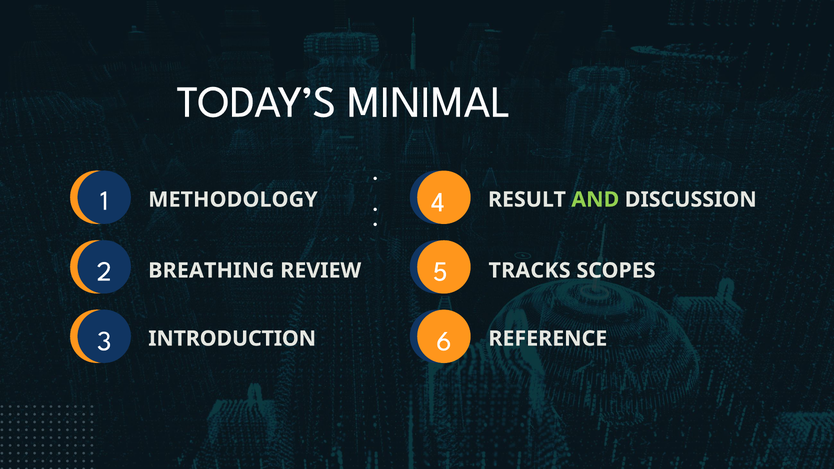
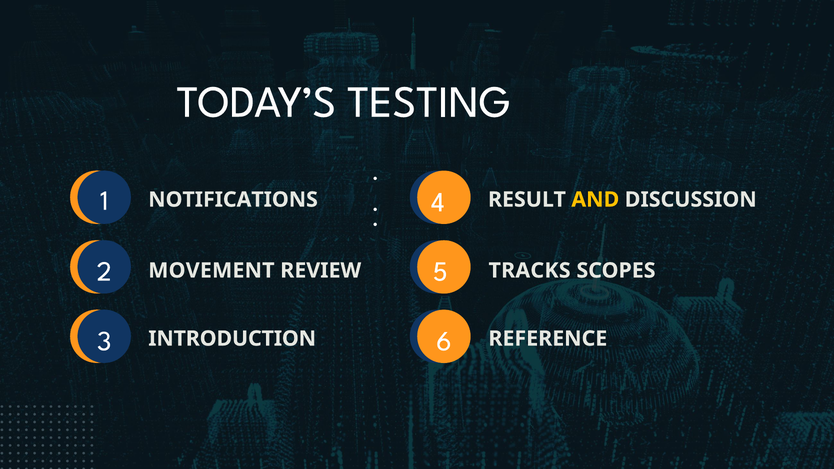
MINIMAL: MINIMAL -> TESTING (429, 102)
METHODOLOGY: METHODOLOGY -> NOTIFICATIONS (233, 200)
AND colour: light green -> yellow (595, 200)
BREATHING: BREATHING -> MOVEMENT (211, 271)
